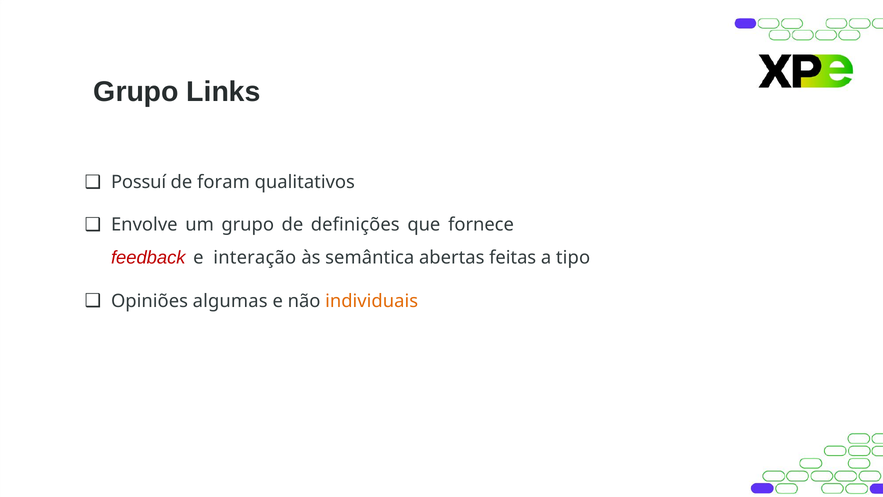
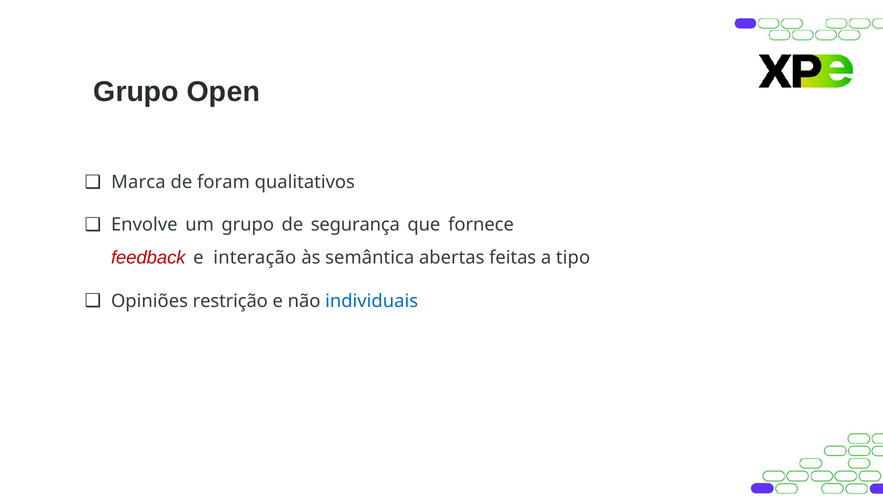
Links: Links -> Open (223, 92)
Possuí: Possuí -> Marca (138, 182)
definições: definições -> segurança (355, 225)
algumas: algumas -> restrição (230, 301)
individuais colour: orange -> blue (372, 301)
